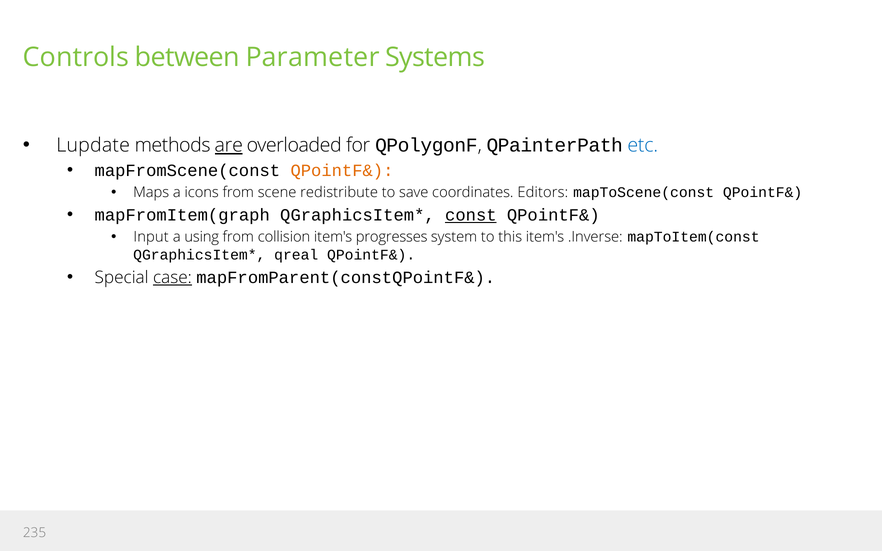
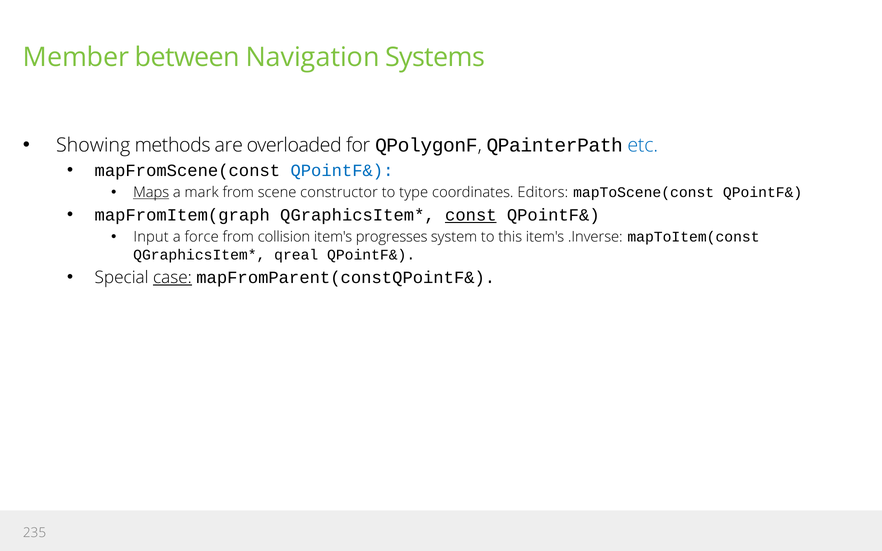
Controls: Controls -> Member (76, 57)
Parameter: Parameter -> Navigation (313, 57)
Lupdate: Lupdate -> Showing (93, 145)
are underline: present -> none (229, 145)
QPointF& colour: orange -> blue (342, 171)
Maps underline: none -> present (151, 193)
icons: icons -> mark (202, 193)
redistribute: redistribute -> constructor (339, 193)
save: save -> type (414, 193)
using: using -> force (202, 237)
